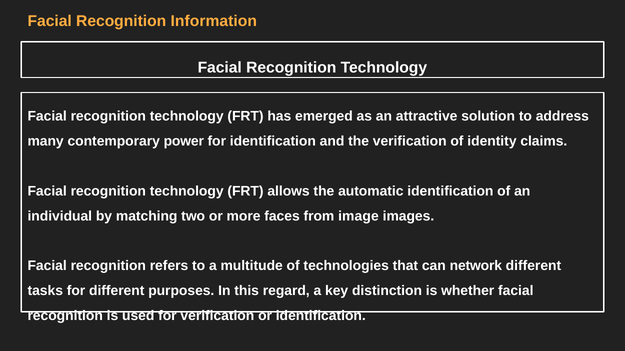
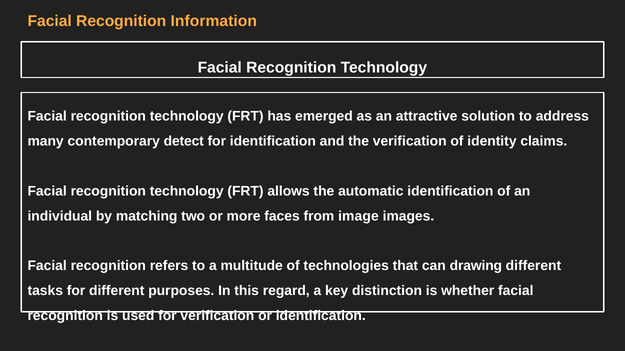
power: power -> detect (184, 141)
network: network -> drawing (476, 266)
